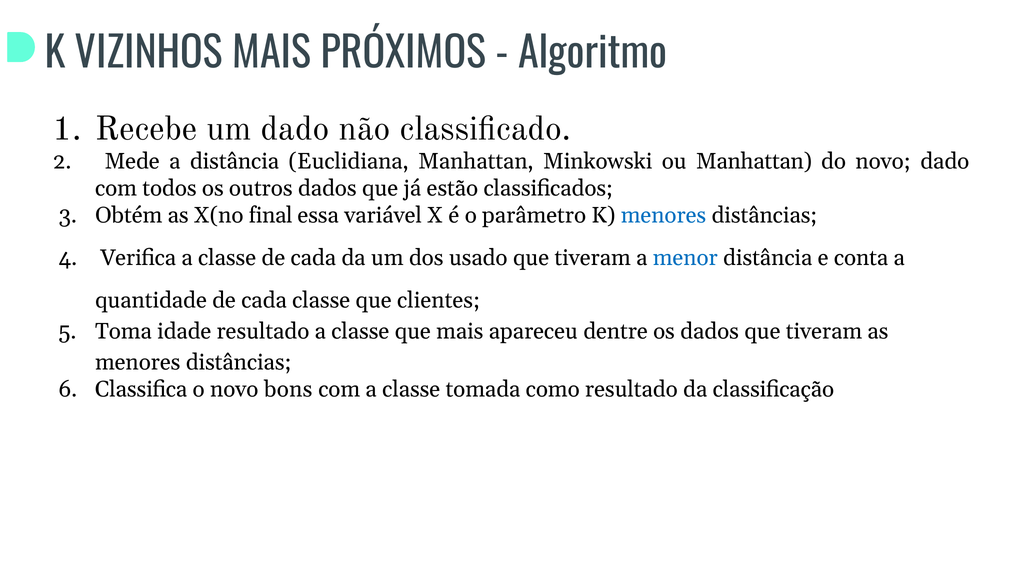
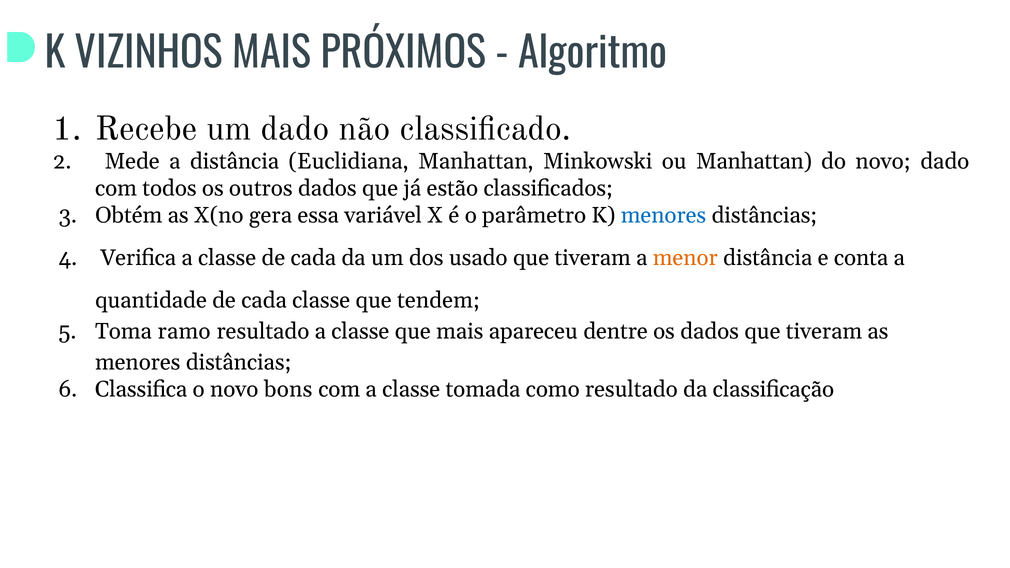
final: final -> gera (271, 215)
menor colour: blue -> orange (685, 258)
clientes: clientes -> tendem (439, 300)
idade: idade -> ramo (184, 331)
